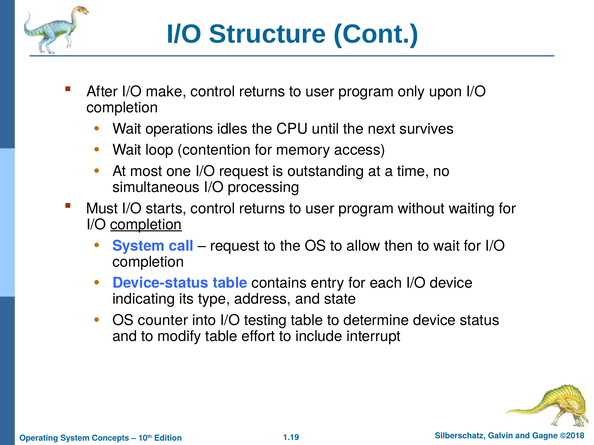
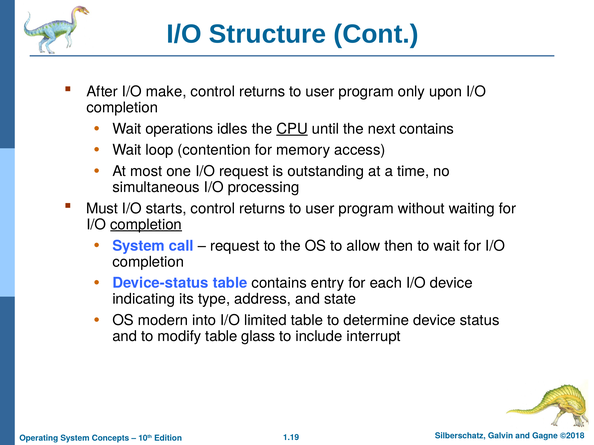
CPU underline: none -> present (292, 129)
next survives: survives -> contains (427, 129)
counter: counter -> modern (163, 321)
testing: testing -> limited (265, 321)
effort: effort -> glass (258, 337)
